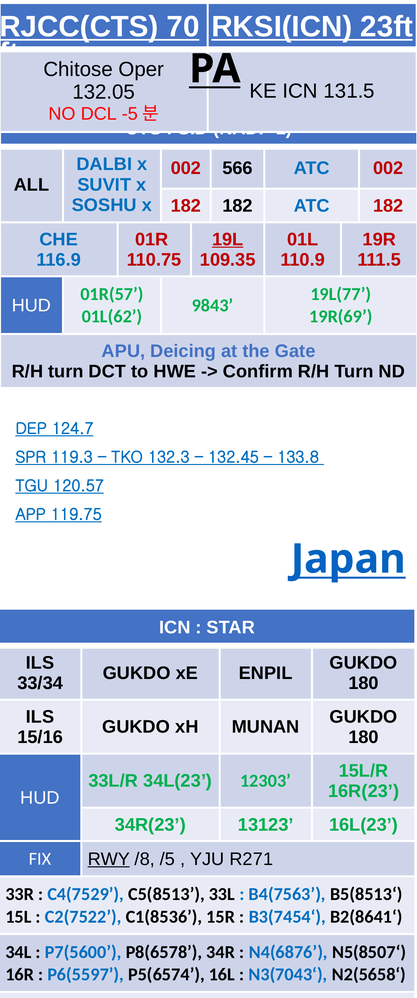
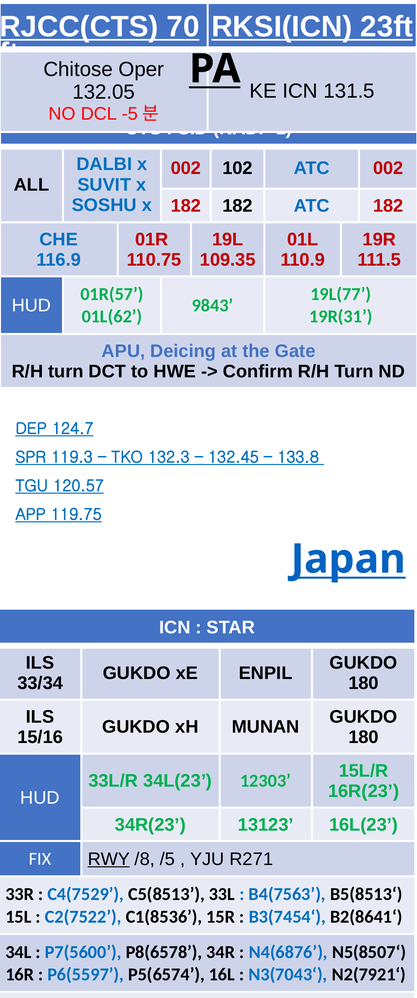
566: 566 -> 102 (238, 168)
19L underline: present -> none (228, 239)
19R(69: 19R(69 -> 19R(31 (341, 316)
N2(5658‘: N2(5658‘ -> N2(7921‘ (369, 974)
